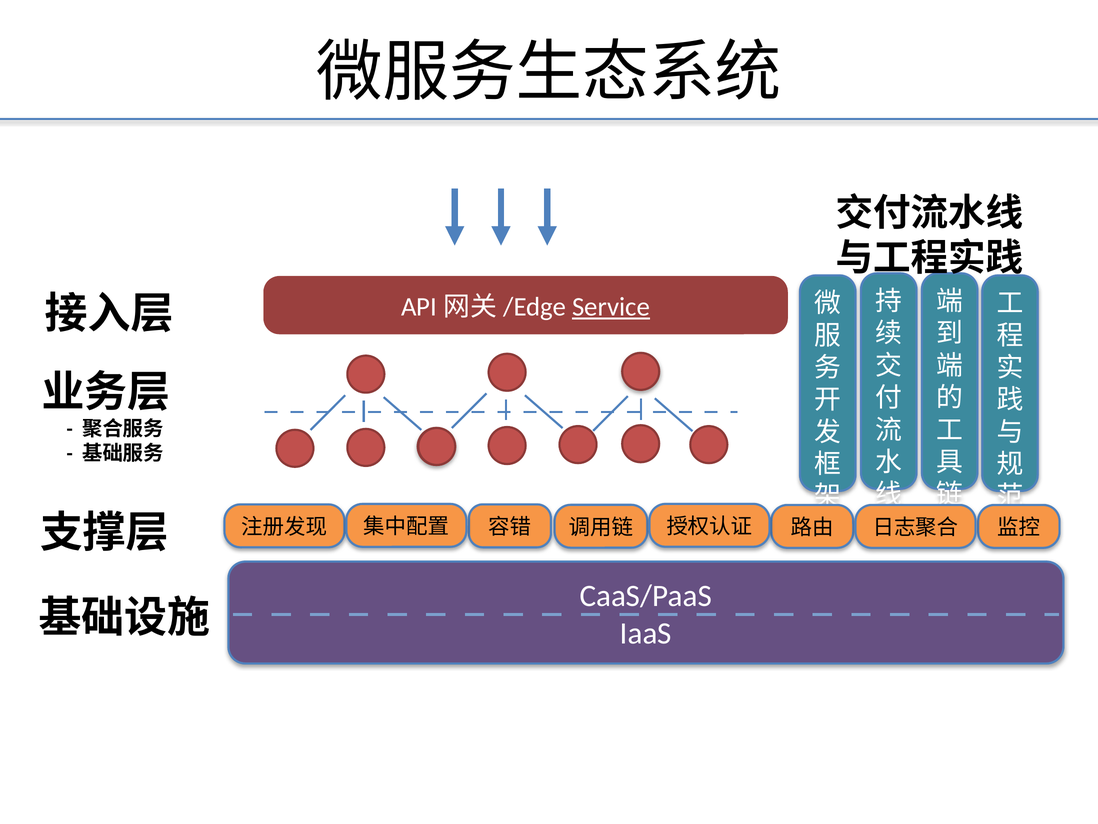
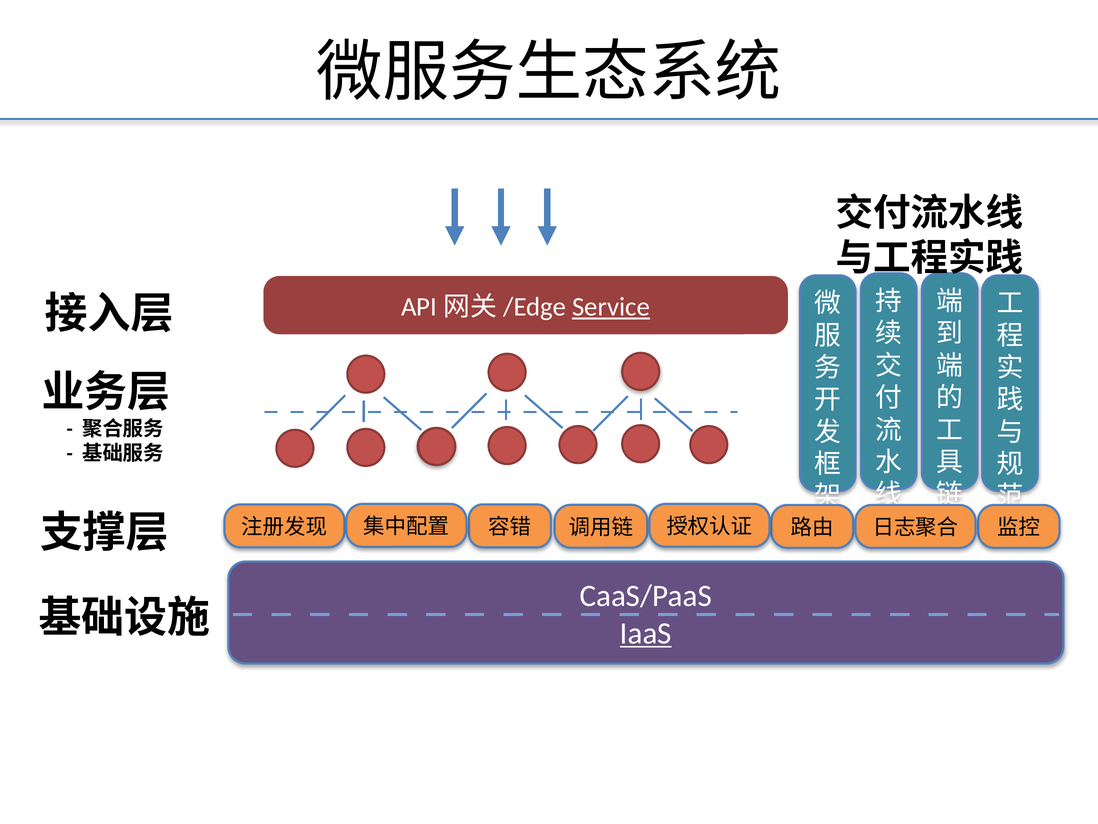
IaaS underline: none -> present (646, 633)
